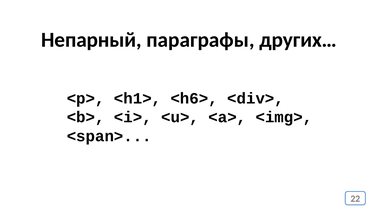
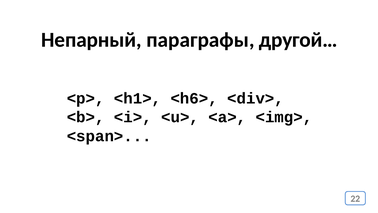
других…: других… -> другой… (298, 40)
